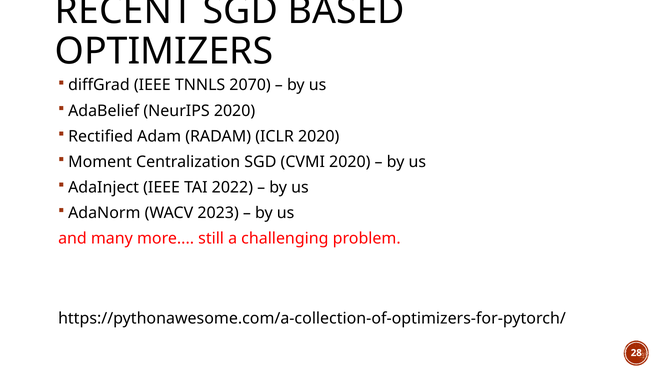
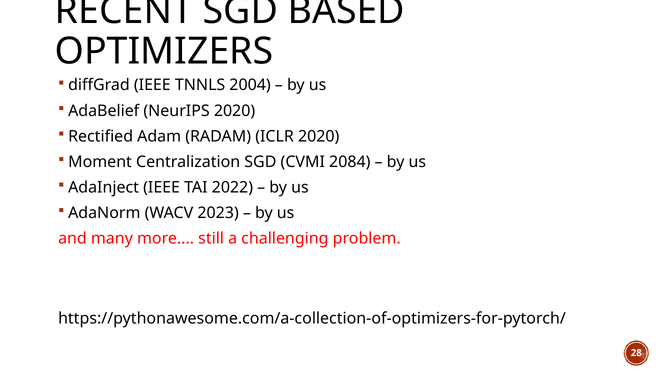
2070: 2070 -> 2004 (250, 85)
CVMI 2020: 2020 -> 2084 (350, 162)
